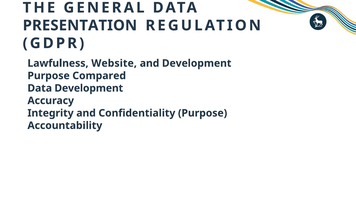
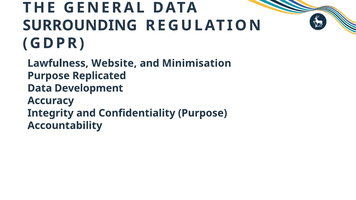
PRESENTATION: PRESENTATION -> SURROUNDING (80, 25)
and Development: Development -> Minimisation (197, 63)
Compared: Compared -> Replicated (99, 76)
